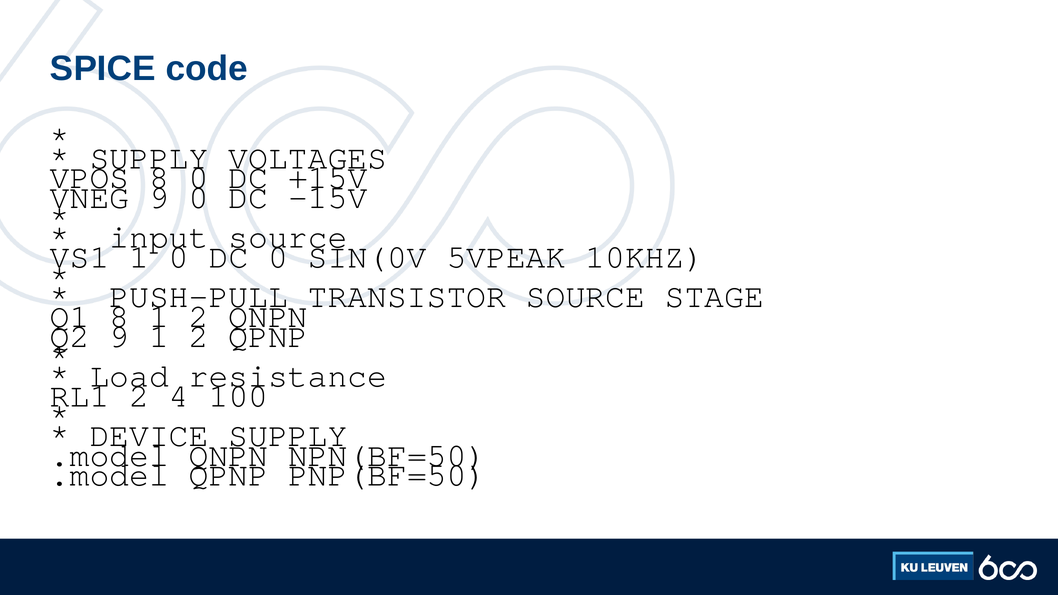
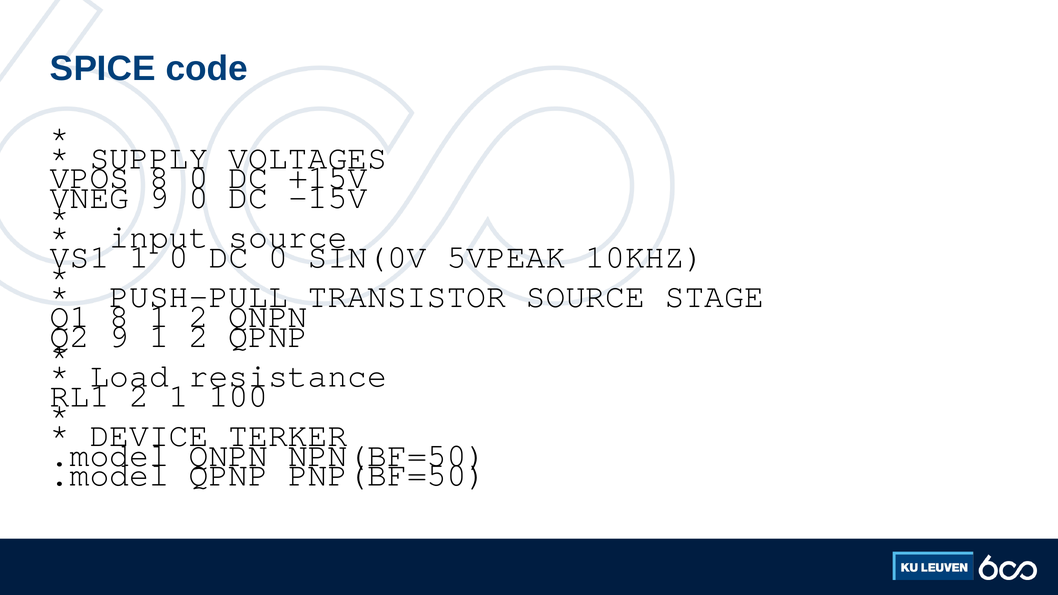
4: 4 -> 1 (179, 396)
DEVICE SUPPLY: SUPPLY -> TERKER (288, 435)
